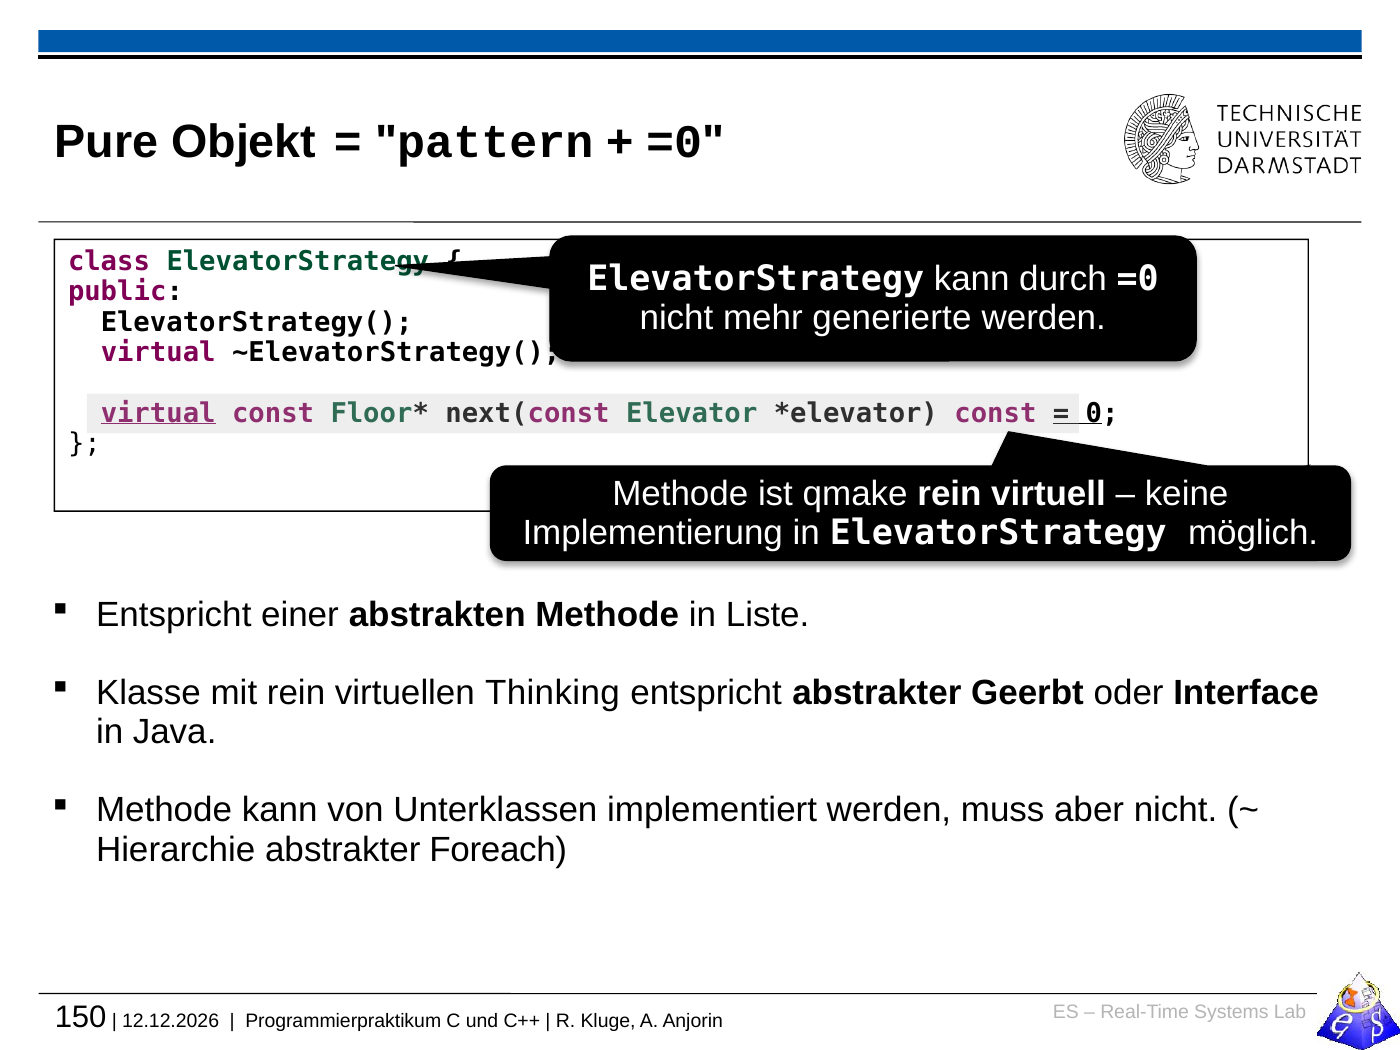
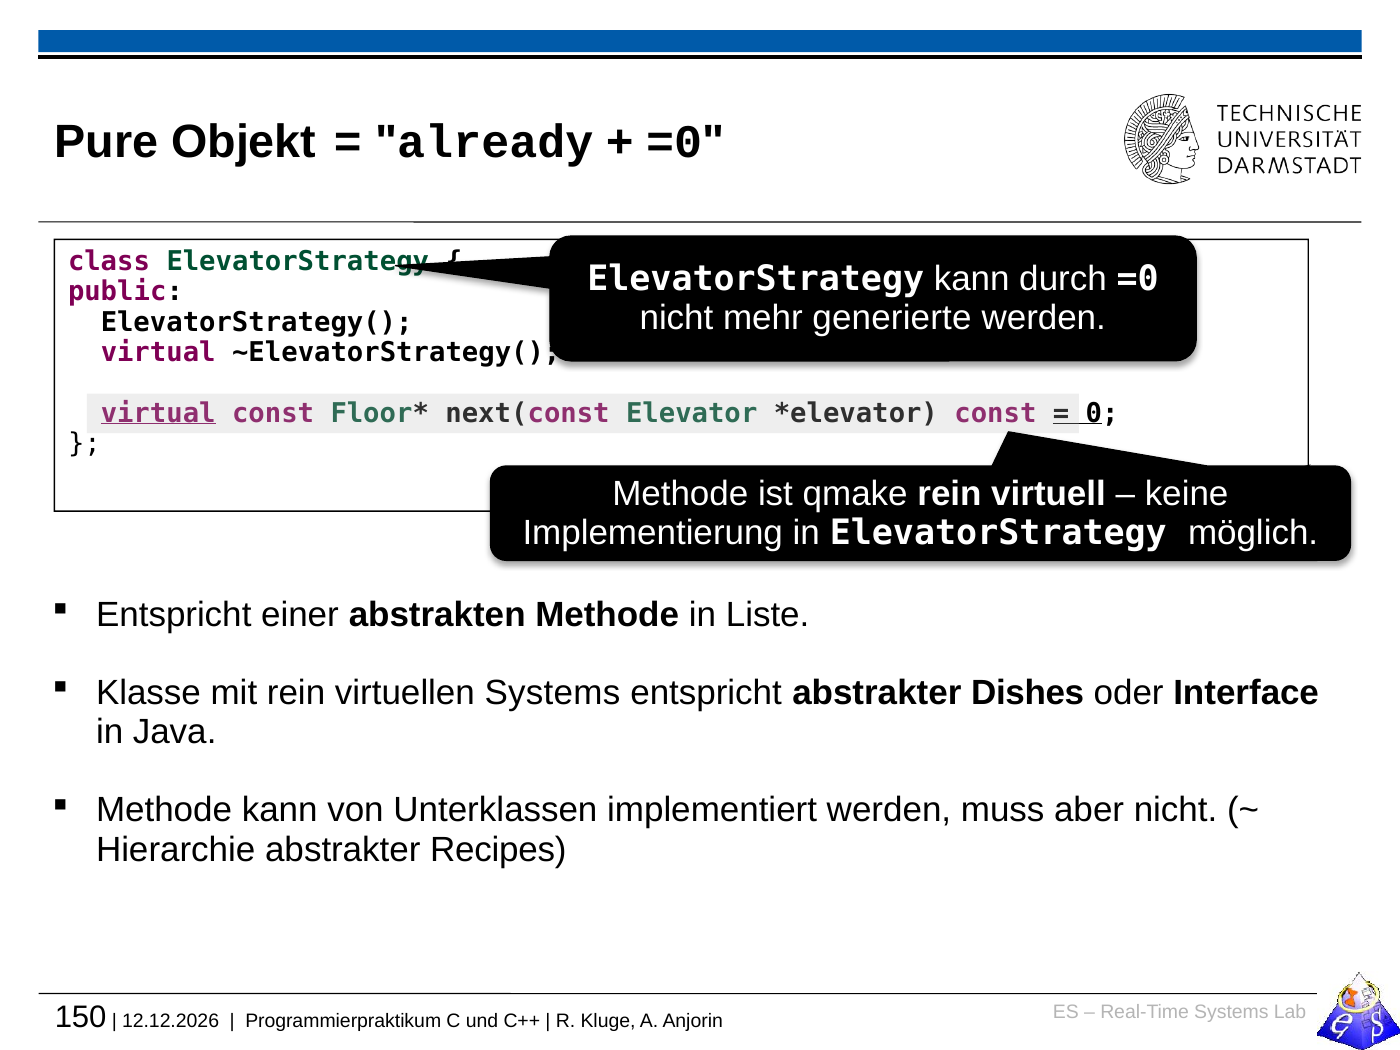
pattern: pattern -> already (495, 142)
virtuellen Thinking: Thinking -> Systems (552, 693)
Geerbt: Geerbt -> Dishes (1028, 693)
Foreach: Foreach -> Recipes (498, 849)
